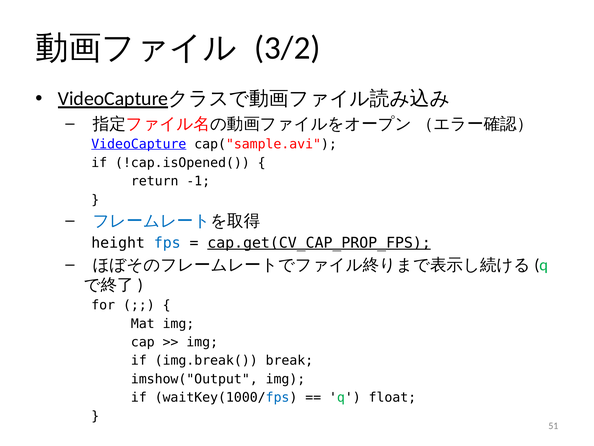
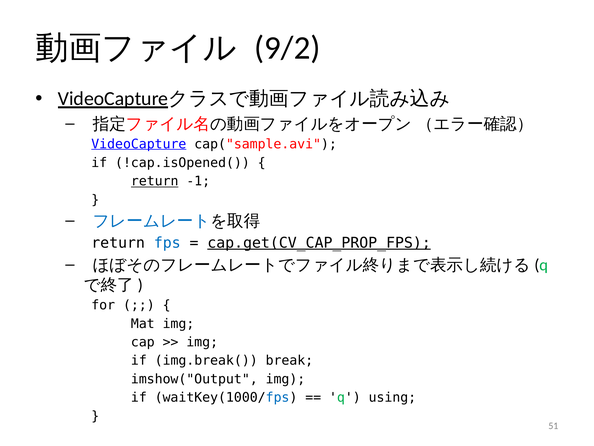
3/2: 3/2 -> 9/2 (287, 48)
return underline: none -> present (155, 181)
height: height -> return (118, 243)
float: float -> using (392, 397)
